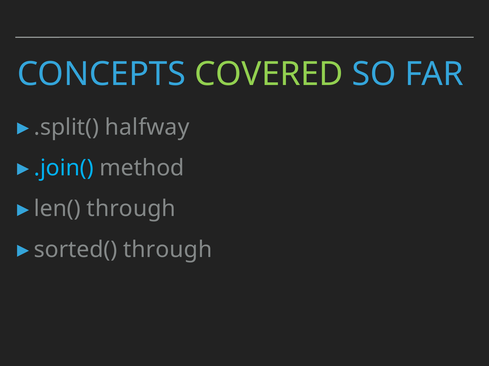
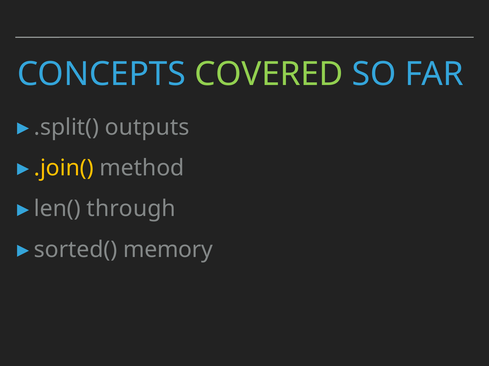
halfway: halfway -> outputs (147, 127)
.join( colour: light blue -> yellow (64, 168)
sorted( through: through -> memory (168, 250)
